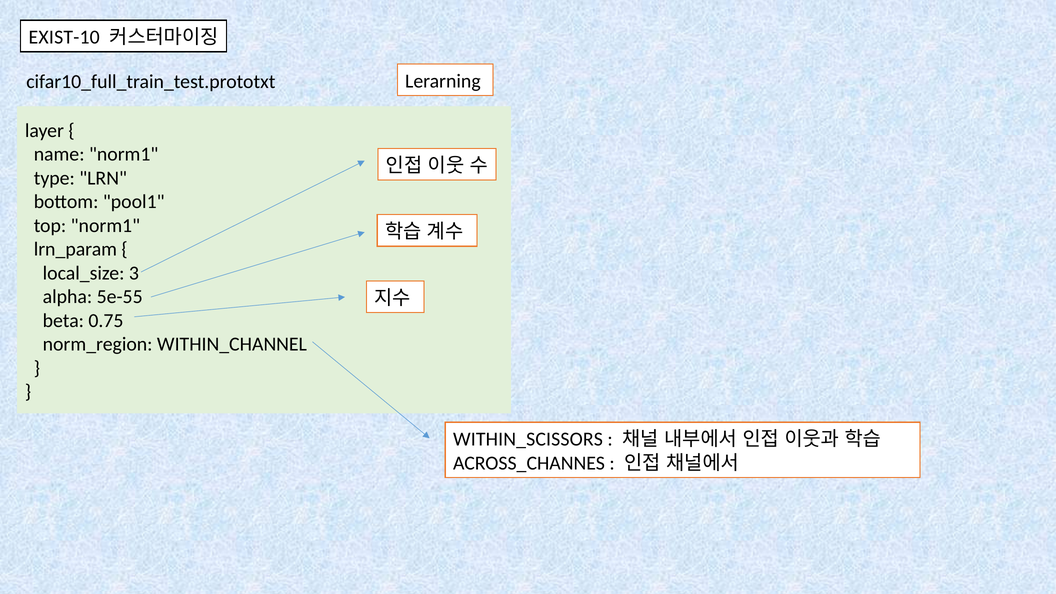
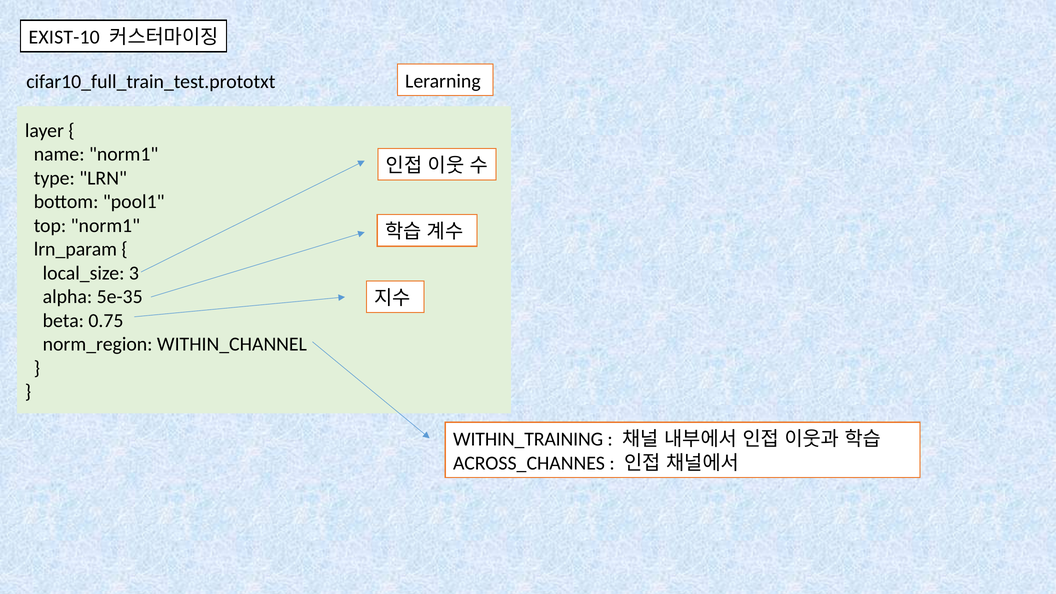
5e-55: 5e-55 -> 5e-35 (120, 297)
WITHIN_SCISSORS: WITHIN_SCISSORS -> WITHIN_TRAINING (528, 439)
